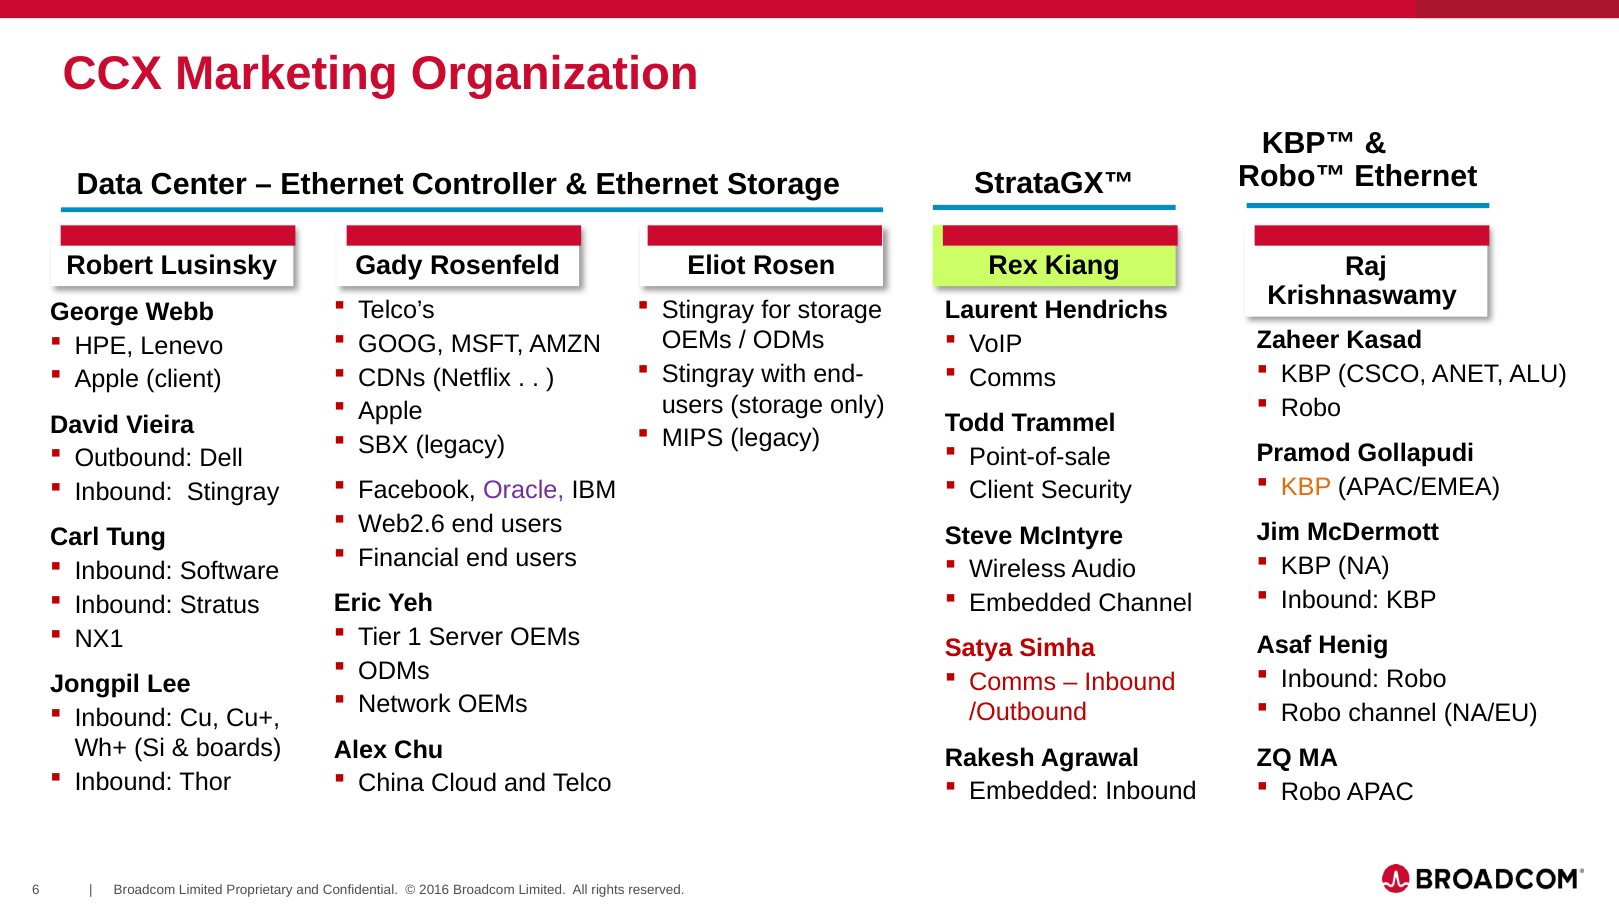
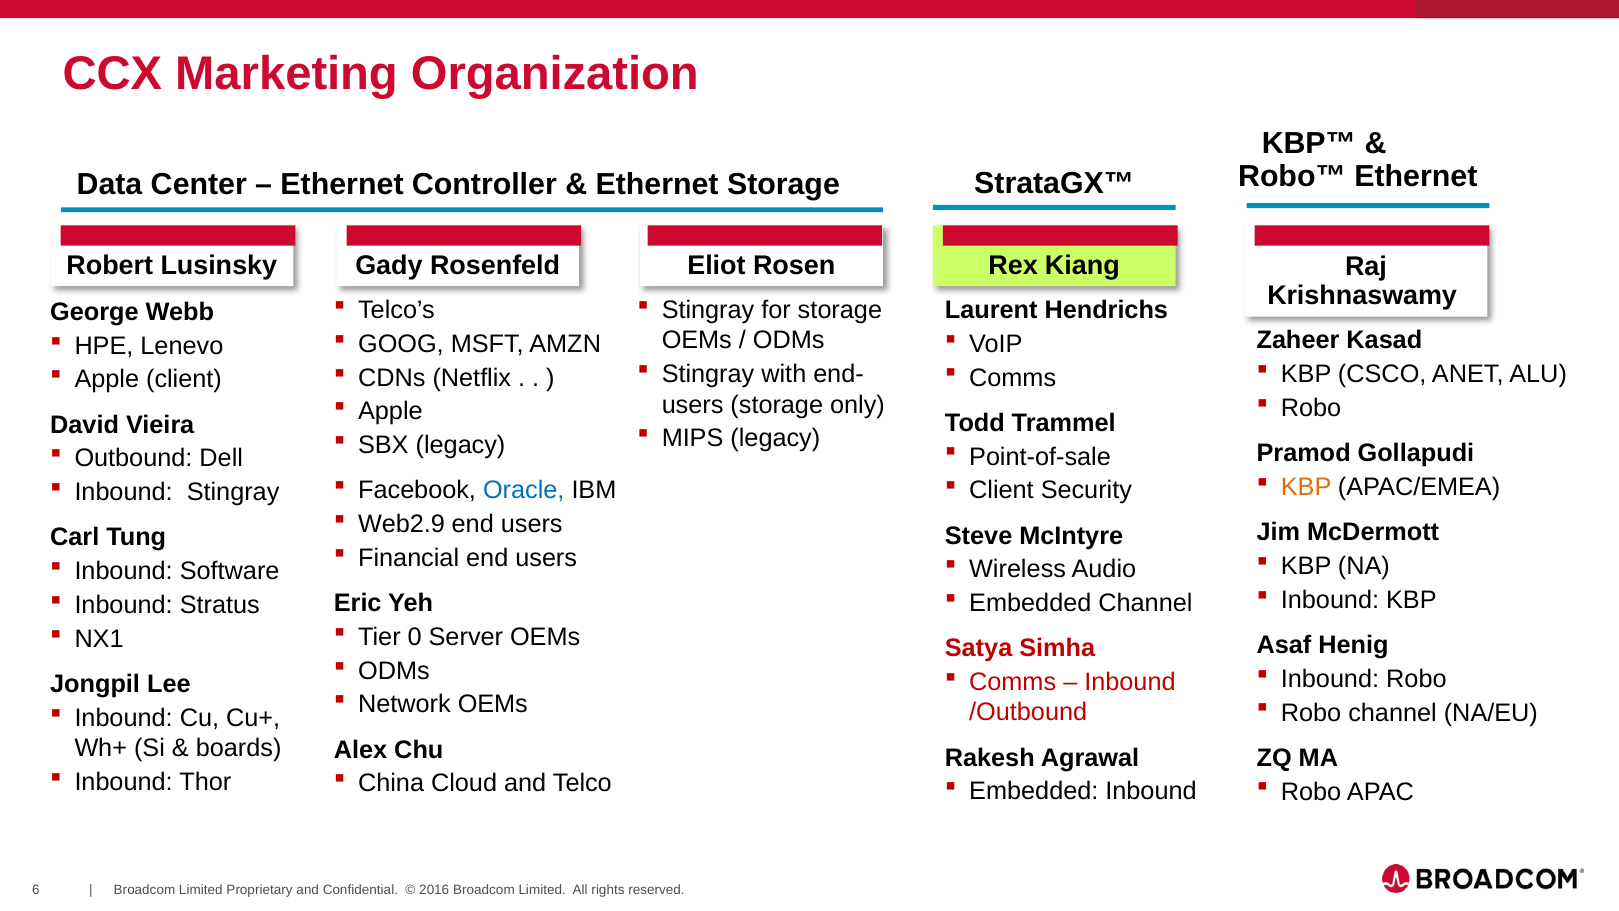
Oracle colour: purple -> blue (524, 490)
Web2.6: Web2.6 -> Web2.9 (401, 524)
1: 1 -> 0 (415, 637)
